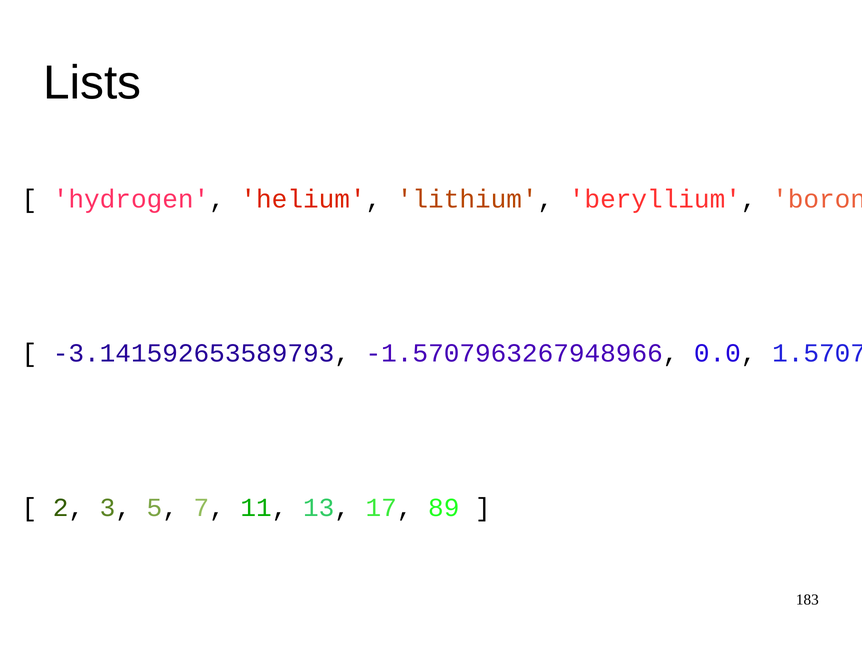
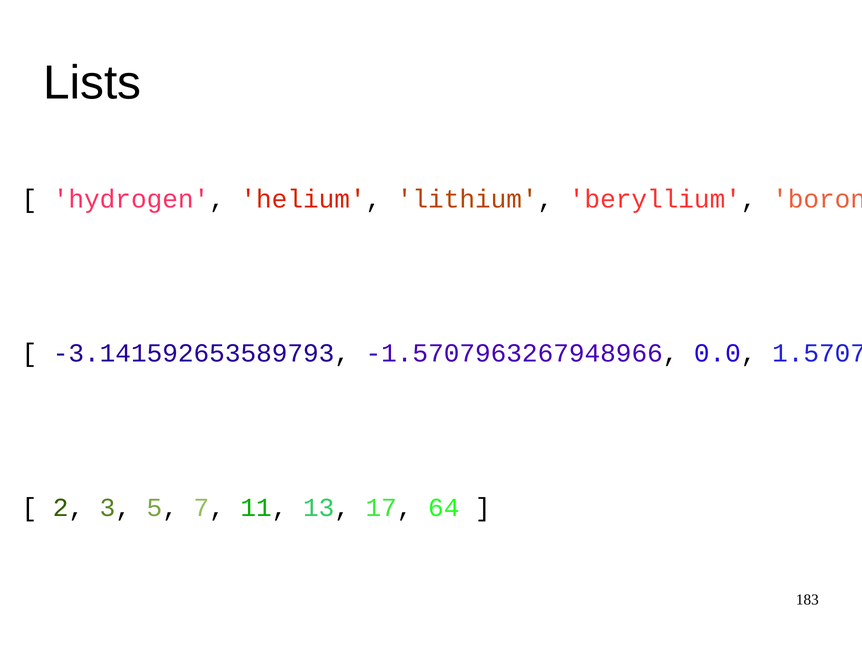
89: 89 -> 64 (444, 507)
